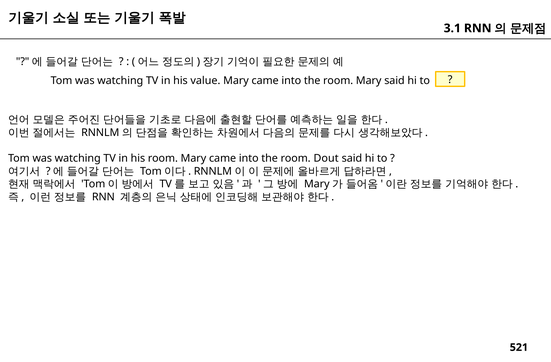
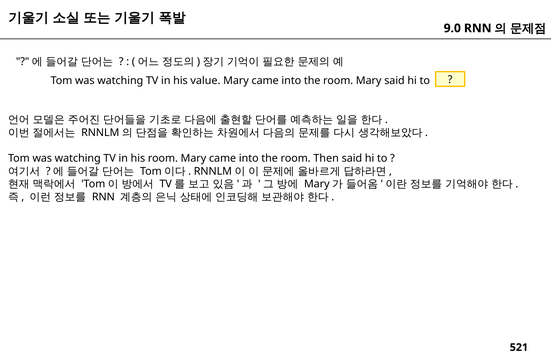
3.1: 3.1 -> 9.0 (452, 28)
Dout: Dout -> Then (326, 158)
